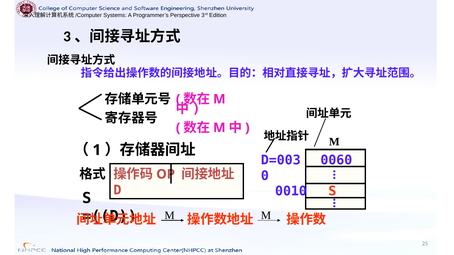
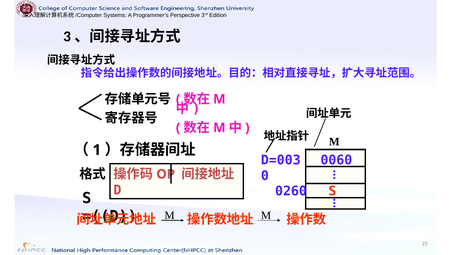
0010: 0010 -> 0260 (291, 191)
